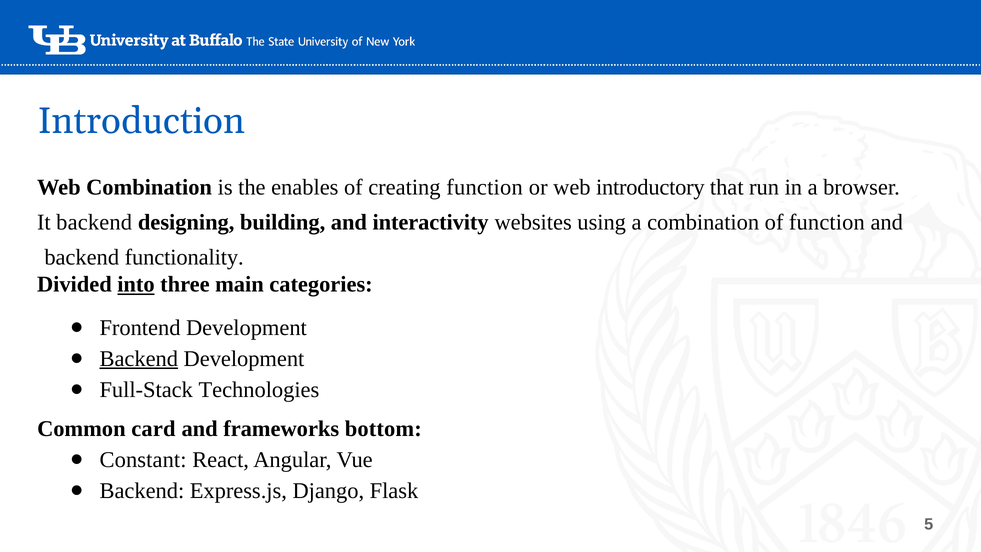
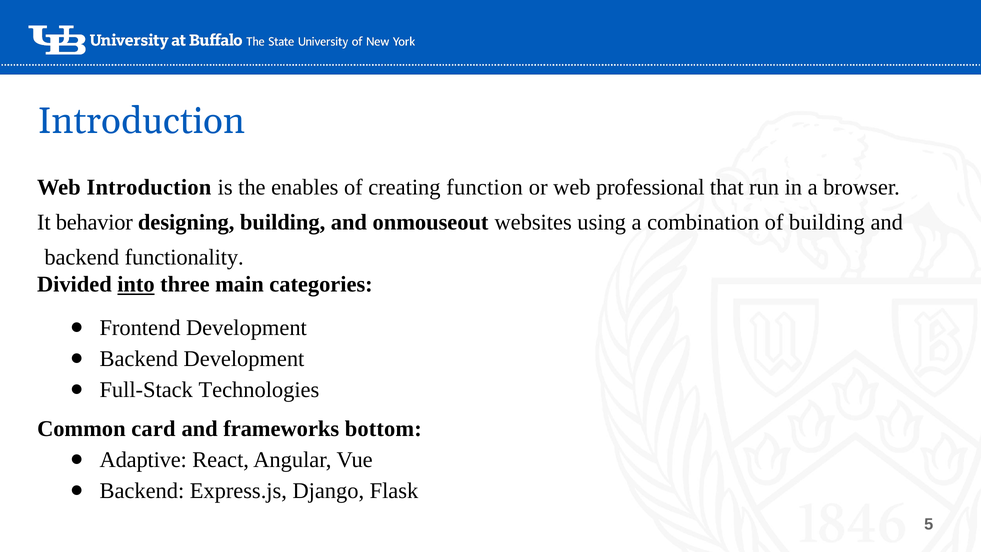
Web Combination: Combination -> Introduction (149, 187)
introductory: introductory -> professional (650, 187)
It backend: backend -> behavior (94, 222)
interactivity: interactivity -> onmouseout (431, 222)
of function: function -> building (827, 222)
Backend underline: present -> none (139, 359)
Constant: Constant -> Adaptive (143, 460)
